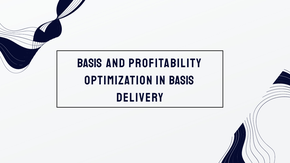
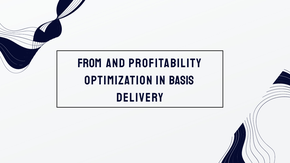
BASIS: BASIS -> FROM (90, 63)
